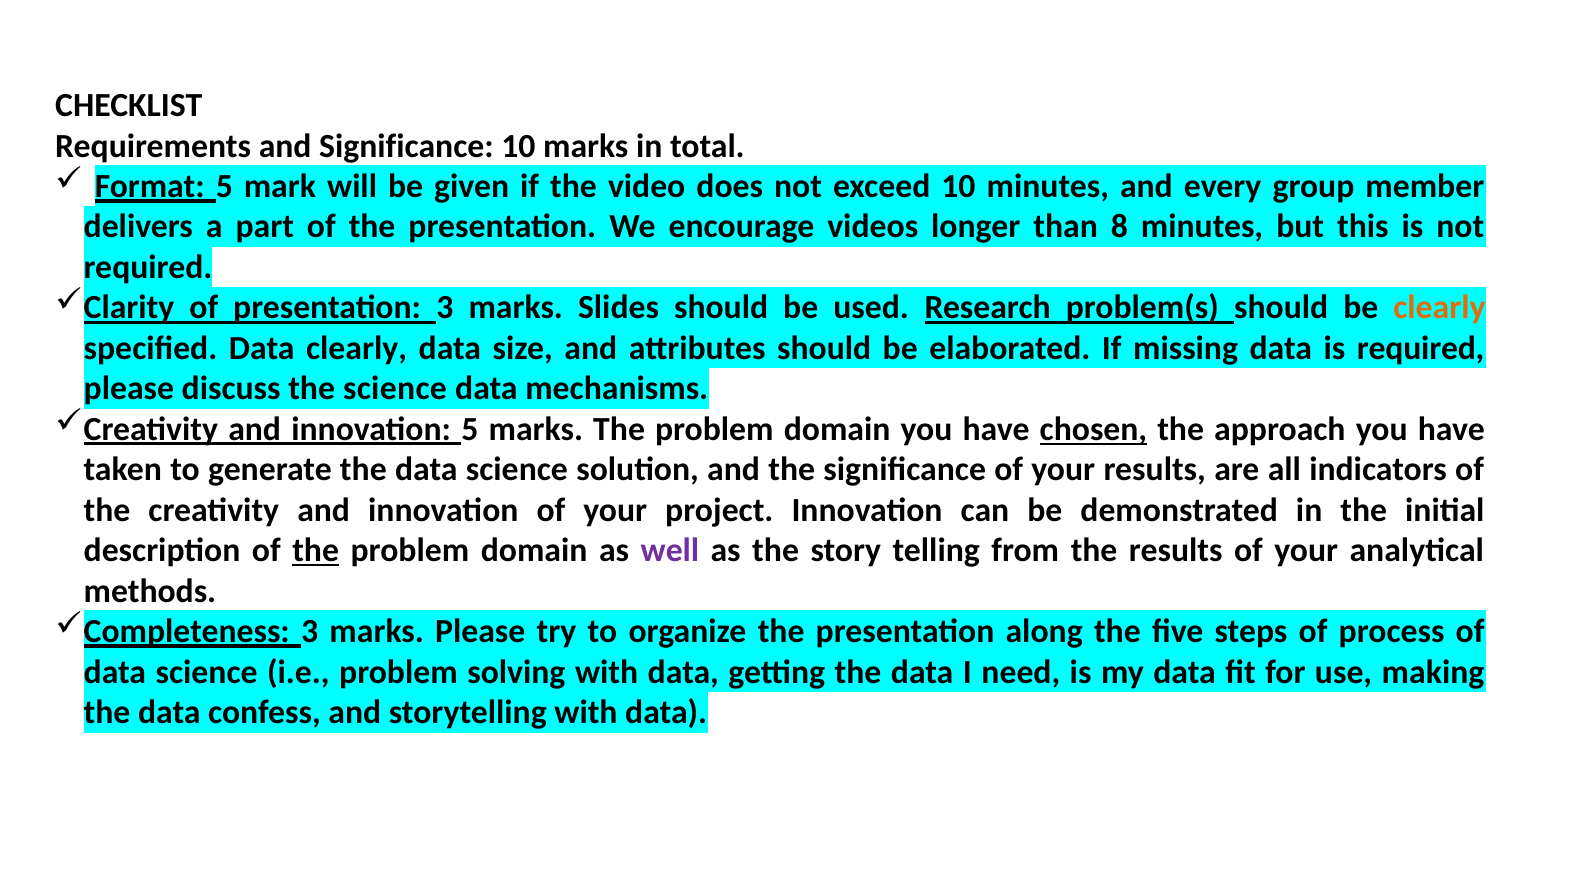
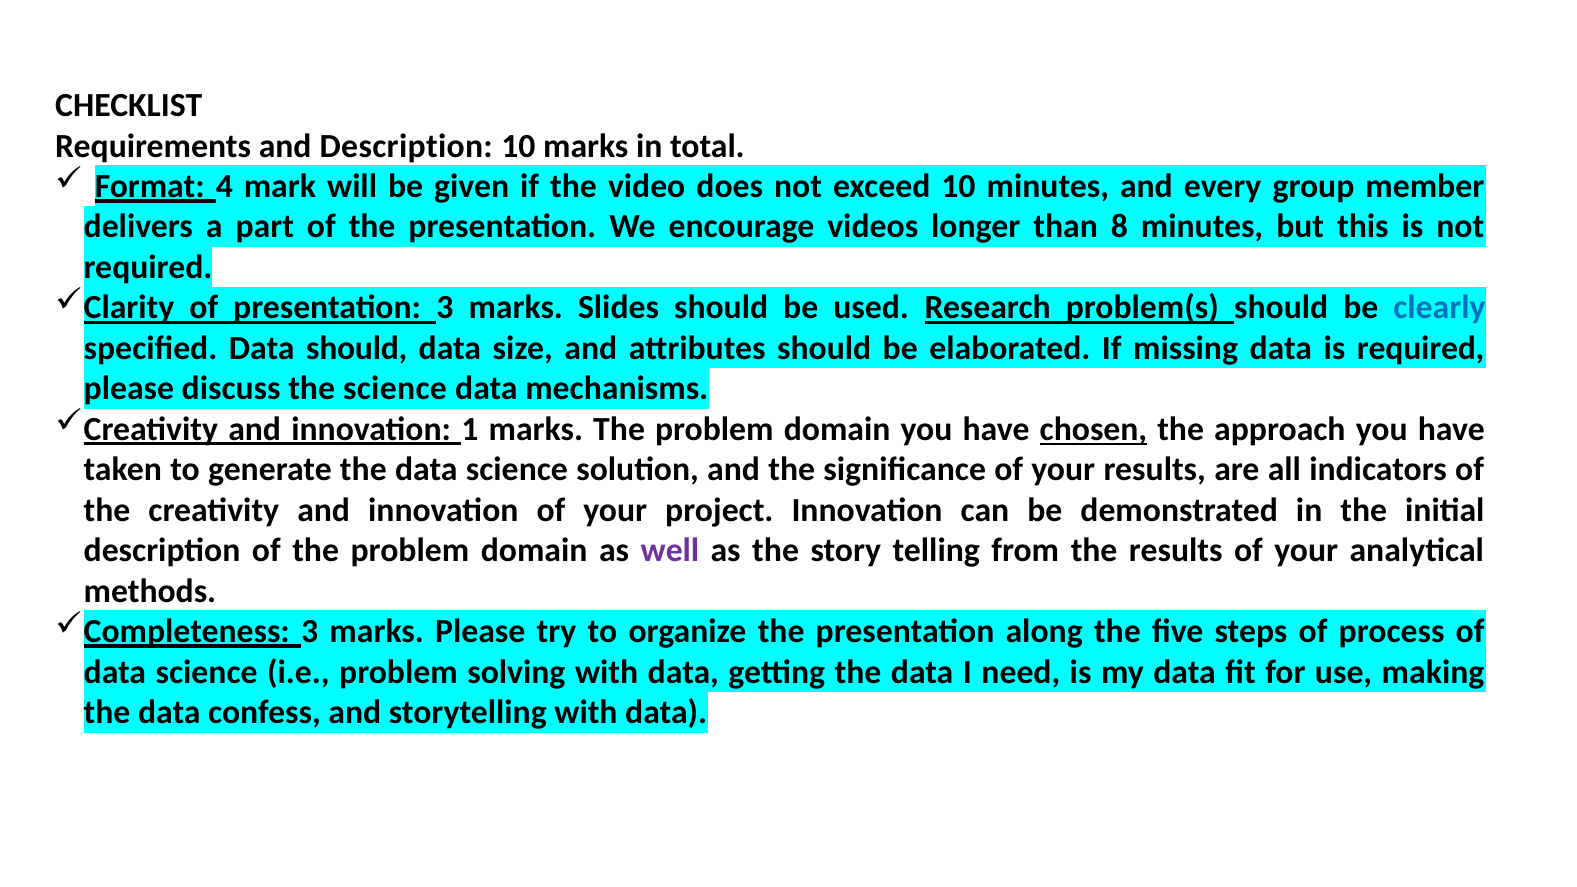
and Significance: Significance -> Description (406, 146)
5: 5 -> 4 (224, 186)
clearly colour: orange -> blue (1439, 308)
Data clearly: clearly -> should (357, 348)
5: 5 -> 1 (470, 429)
the underline: present -> none (316, 551)
